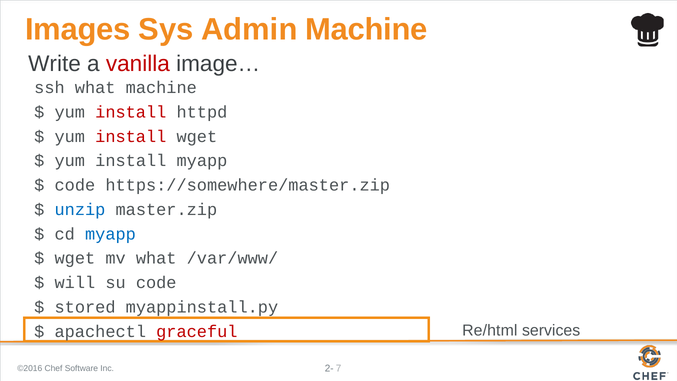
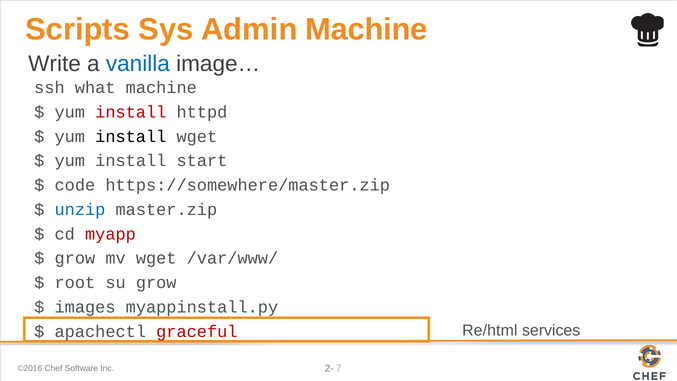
Images: Images -> Scripts (78, 29)
vanilla colour: red -> blue (138, 64)
install colour: red -> black (131, 136)
install myapp: myapp -> start (202, 161)
myapp colour: blue -> red (110, 234)
wget: wget -> grow (75, 258)
mv what: what -> wget (156, 258)
will: will -> root (75, 283)
su code: code -> grow (156, 283)
stored: stored -> images (85, 307)
